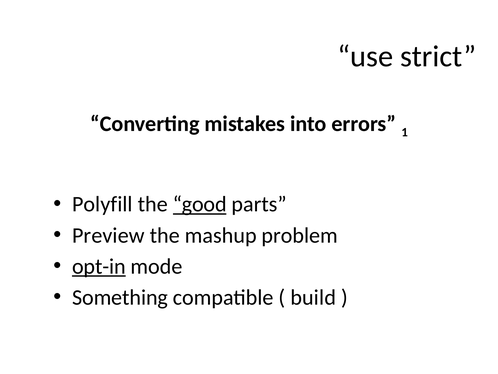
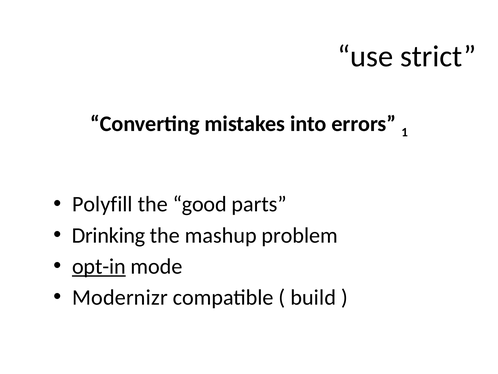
good underline: present -> none (200, 204)
Preview: Preview -> Drinking (109, 235)
Something: Something -> Modernizr (120, 297)
